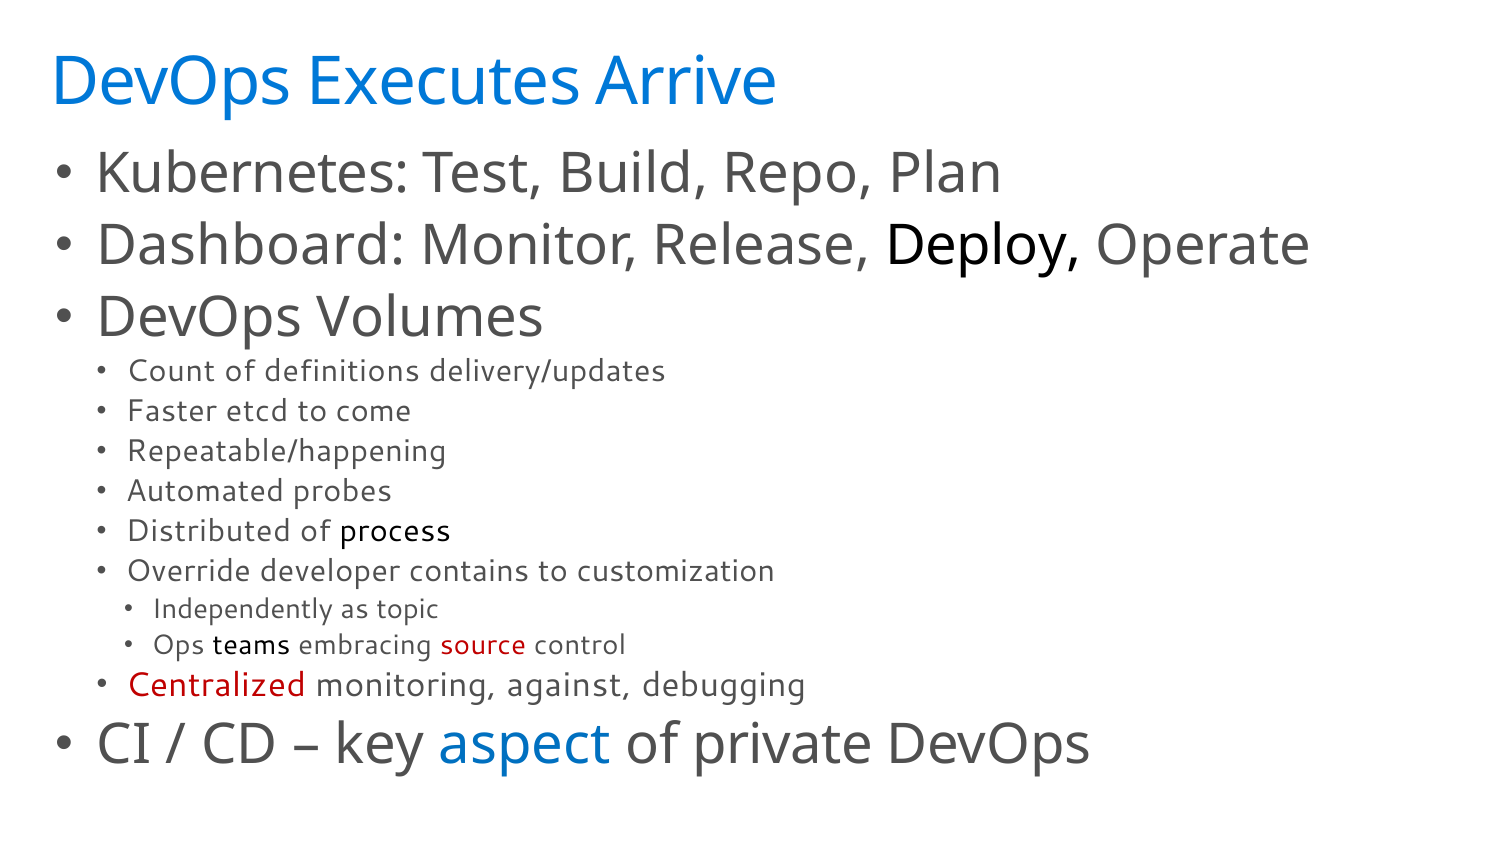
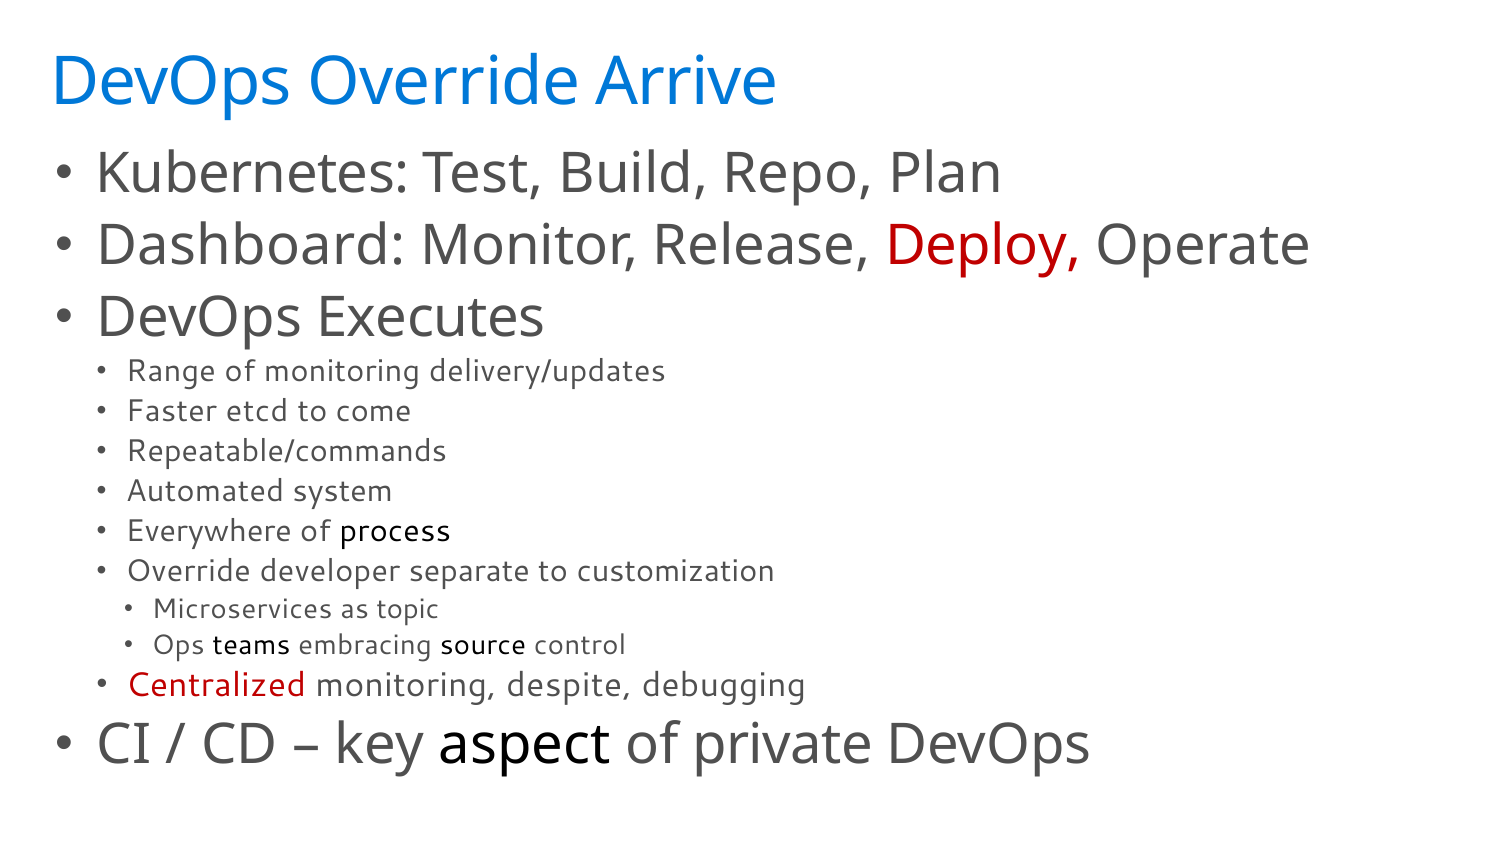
DevOps Executes: Executes -> Override (444, 83)
Deploy colour: black -> red (983, 246)
Volumes: Volumes -> Executes (431, 318)
Count: Count -> Range (171, 371)
of definitions: definitions -> monitoring (342, 371)
Repeatable/happening: Repeatable/happening -> Repeatable/commands (286, 451)
probes: probes -> system (343, 491)
Distributed: Distributed -> Everywhere (209, 531)
contains: contains -> separate (469, 571)
Independently: Independently -> Microservices (242, 609)
source colour: red -> black (483, 645)
against: against -> despite (569, 685)
aspect colour: blue -> black (525, 745)
